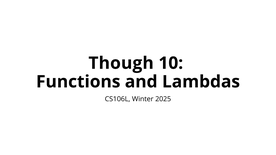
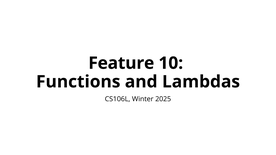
Though: Though -> Feature (121, 63)
